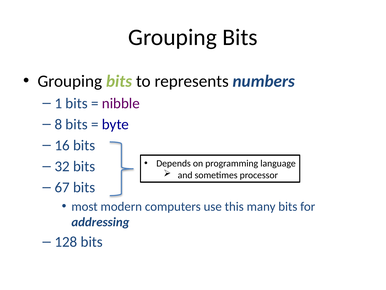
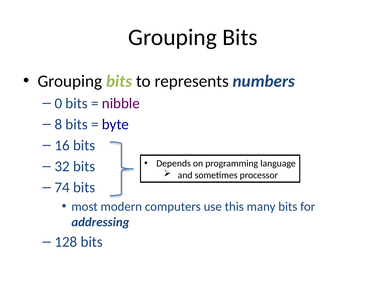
1: 1 -> 0 (58, 103)
67: 67 -> 74 (62, 187)
